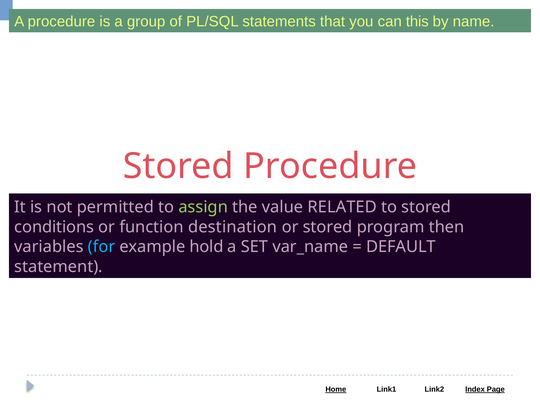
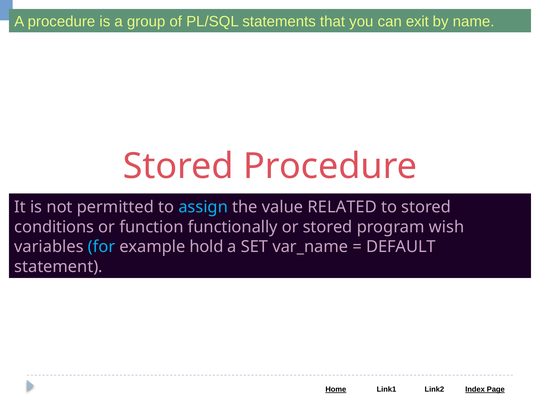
this: this -> exit (417, 22)
assign colour: light green -> light blue (203, 207)
destination: destination -> functionally (233, 227)
then: then -> wish (447, 227)
